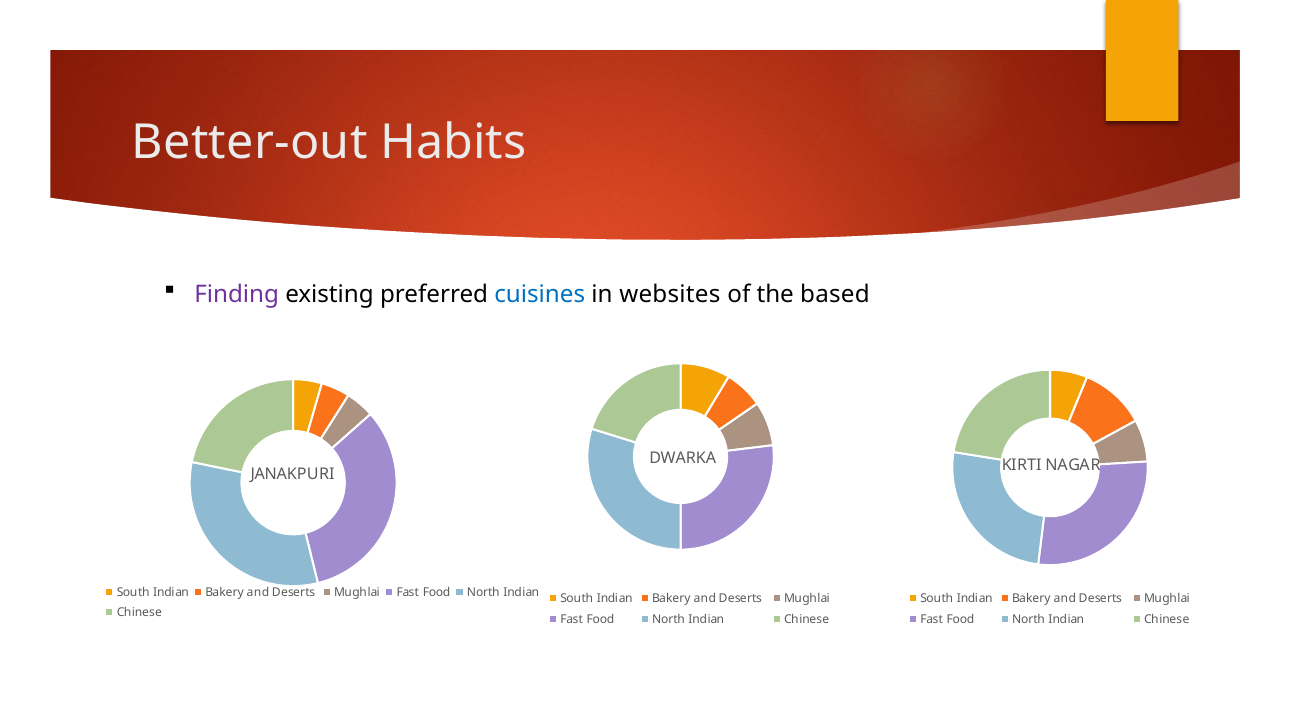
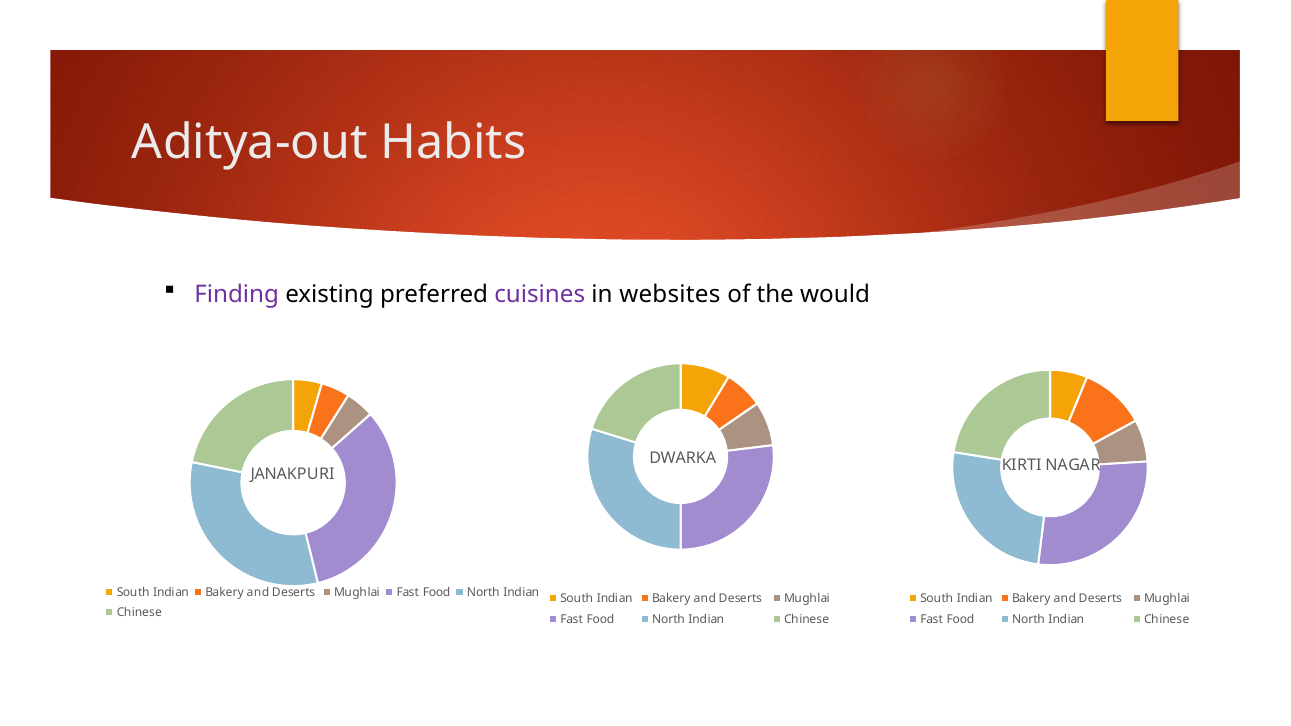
Better-out: Better-out -> Aditya-out (250, 142)
cuisines colour: blue -> purple (540, 295)
based: based -> would (835, 295)
